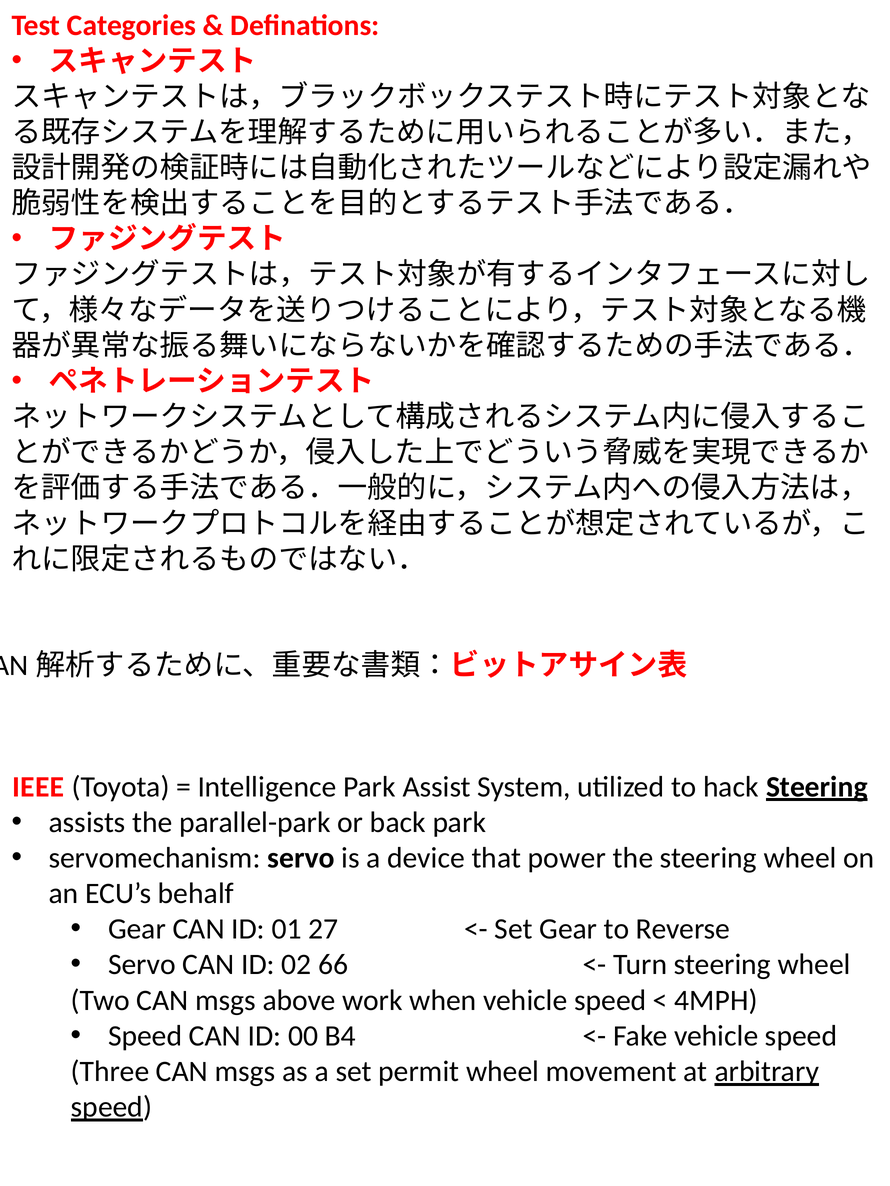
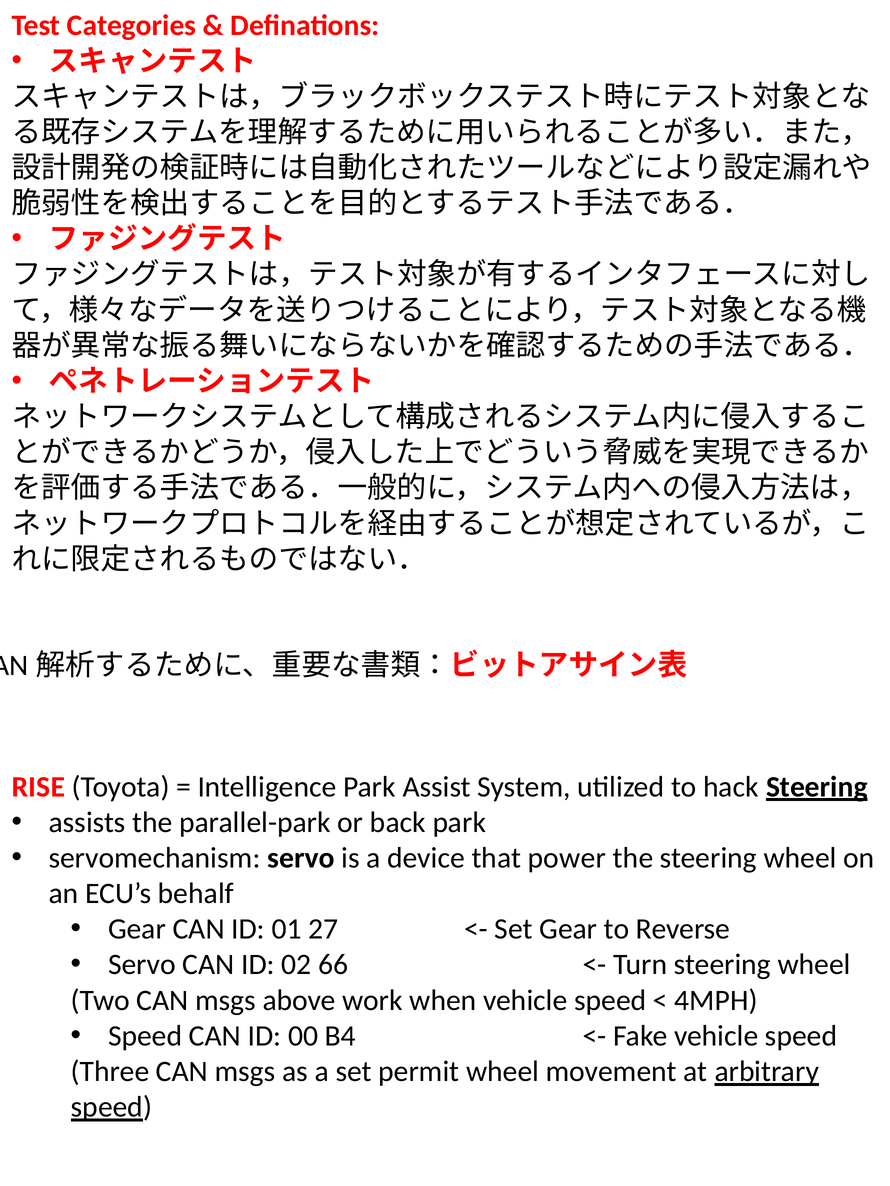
IEEE: IEEE -> RISE (38, 787)
